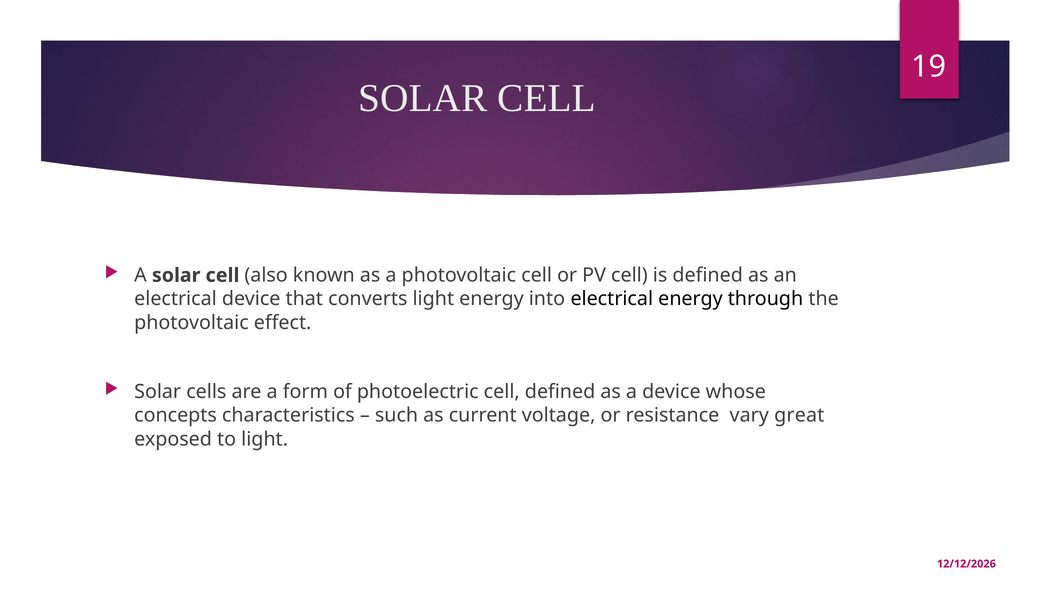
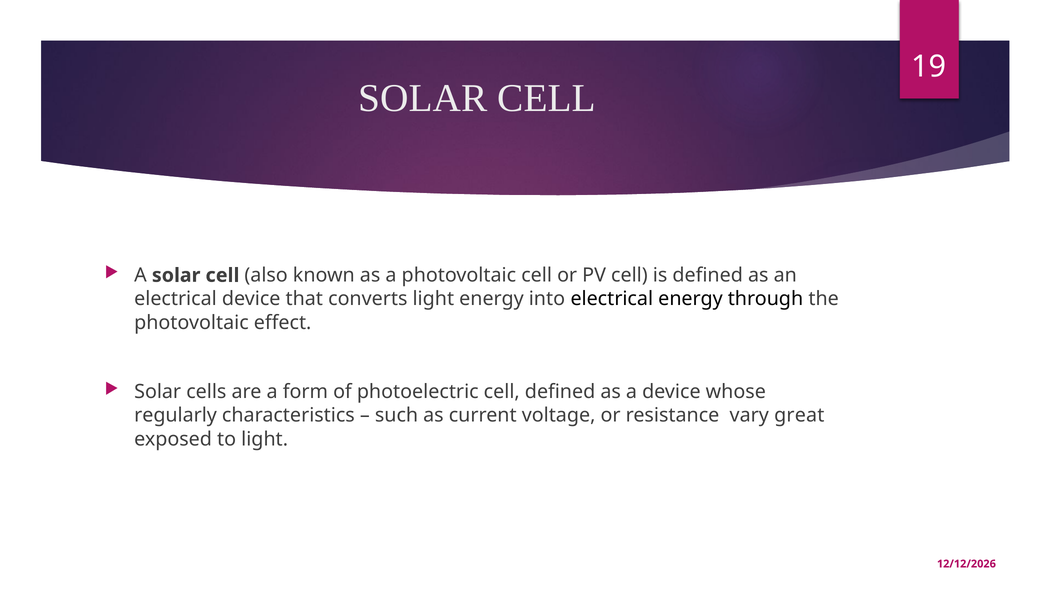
concepts: concepts -> regularly (176, 416)
